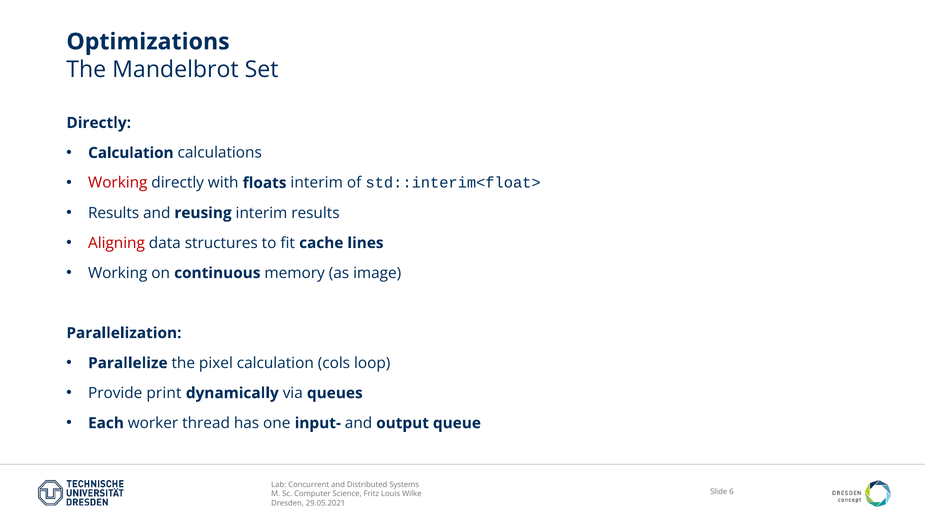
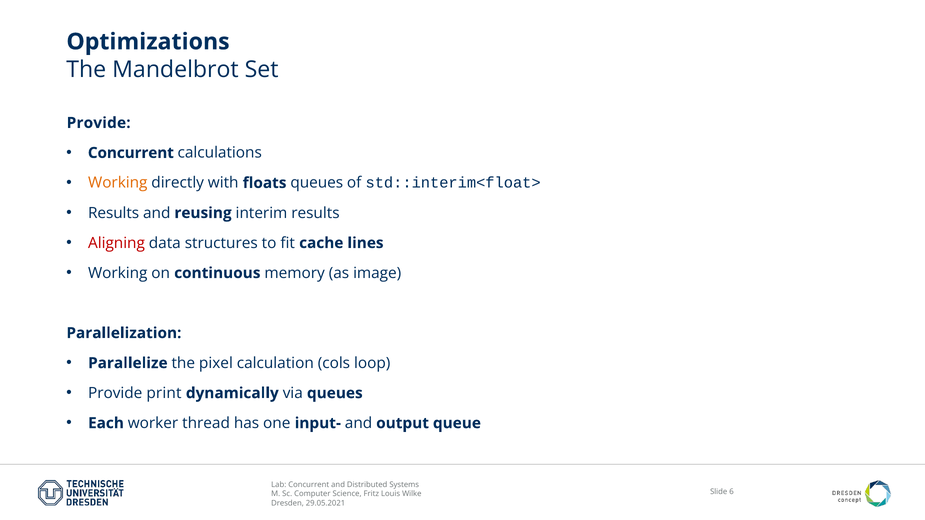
Directly: Directly -> Provide (99, 123)
Calculation: Calculation -> Concurrent (131, 153)
Working colour: red -> orange (118, 183)
floats interim: interim -> queues (317, 183)
